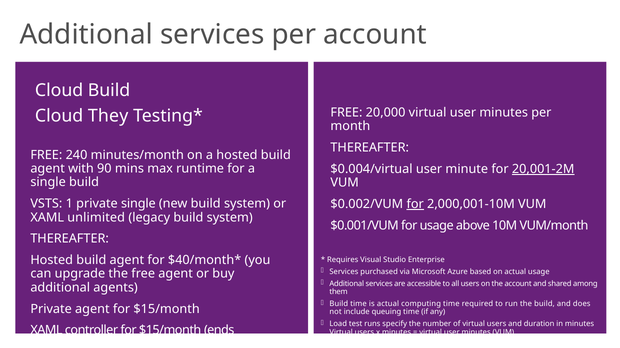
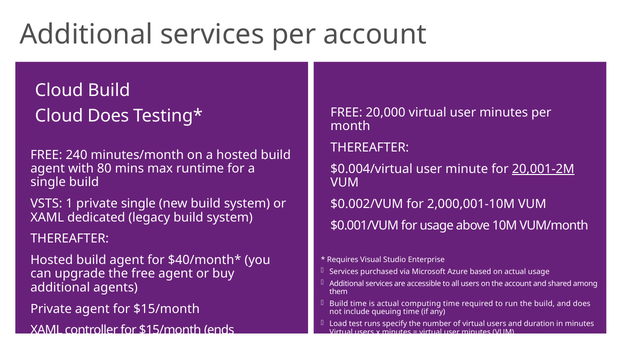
Cloud They: They -> Does (108, 116)
90: 90 -> 80 (104, 169)
for underline: present -> none (415, 204)
unlimited: unlimited -> dedicated (96, 218)
